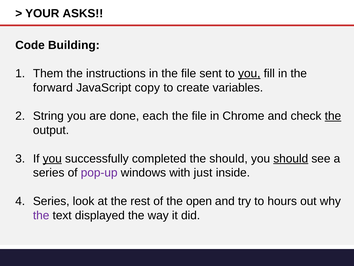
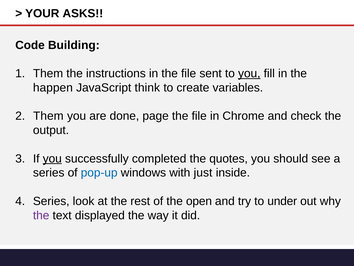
forward: forward -> happen (53, 88)
copy: copy -> think (147, 88)
String: String -> Them (48, 116)
each: each -> page (156, 116)
the underline: present -> none (333, 116)
the should: should -> quotes (229, 158)
should underline: present -> none (291, 158)
pop-up colour: purple -> blue (99, 172)
hours: hours -> under (282, 201)
